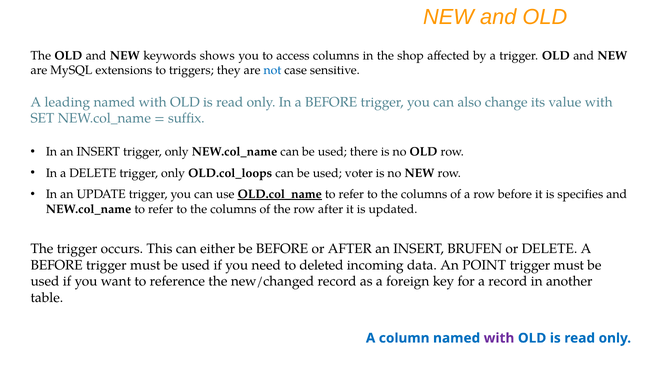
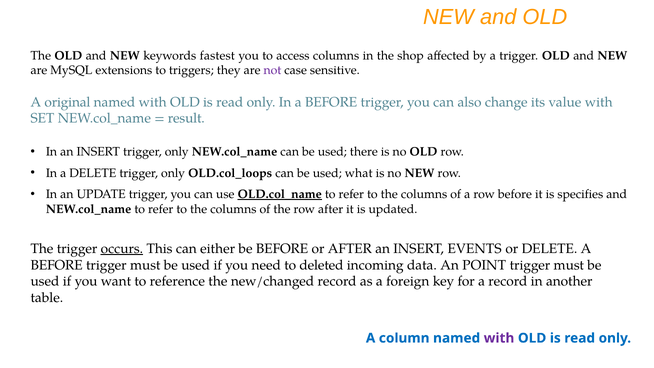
shows: shows -> fastest (217, 56)
not colour: blue -> purple (272, 70)
leading: leading -> original (67, 102)
suffix: suffix -> result (186, 118)
voter: voter -> what (359, 173)
occurs underline: none -> present (122, 249)
BRUFEN: BRUFEN -> EVENTS (475, 249)
